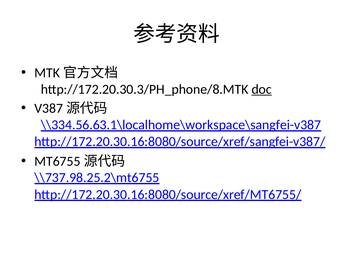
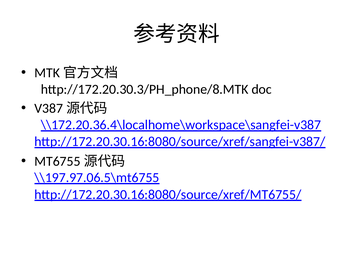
doc underline: present -> none (262, 89)
\\334.56.63.1\localhome\workspace\sangfei-v387: \\334.56.63.1\localhome\workspace\sangfei-v387 -> \\172.20.36.4\localhome\workspace\sangfei-v387 (181, 125)
\\737.98.25.2\mt6755: \\737.98.25.2\mt6755 -> \\197.97.06.5\mt6755 (97, 178)
